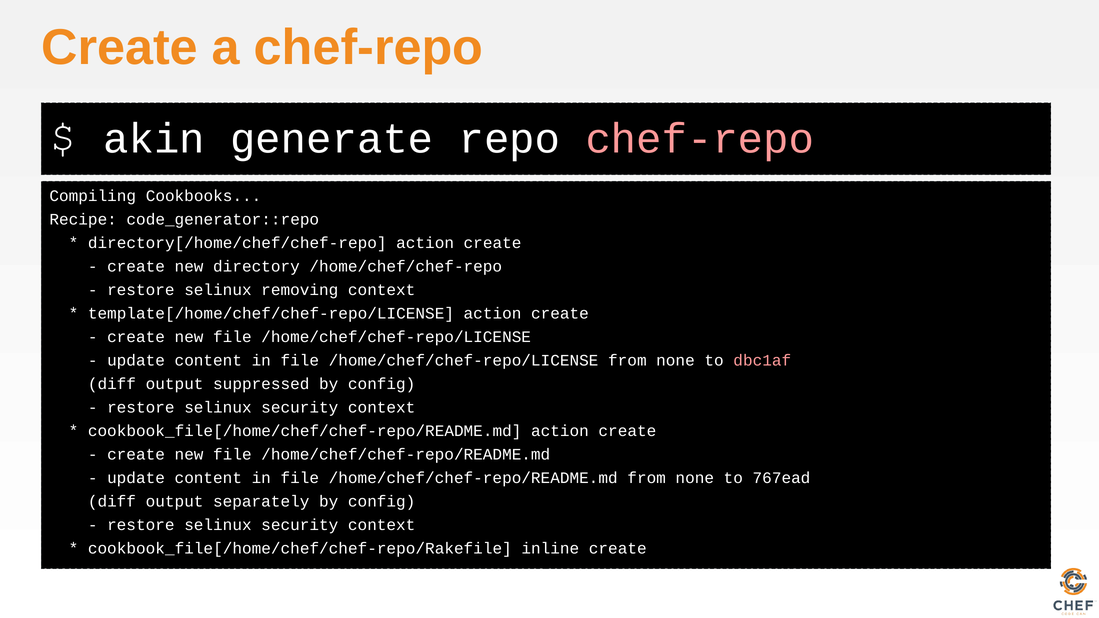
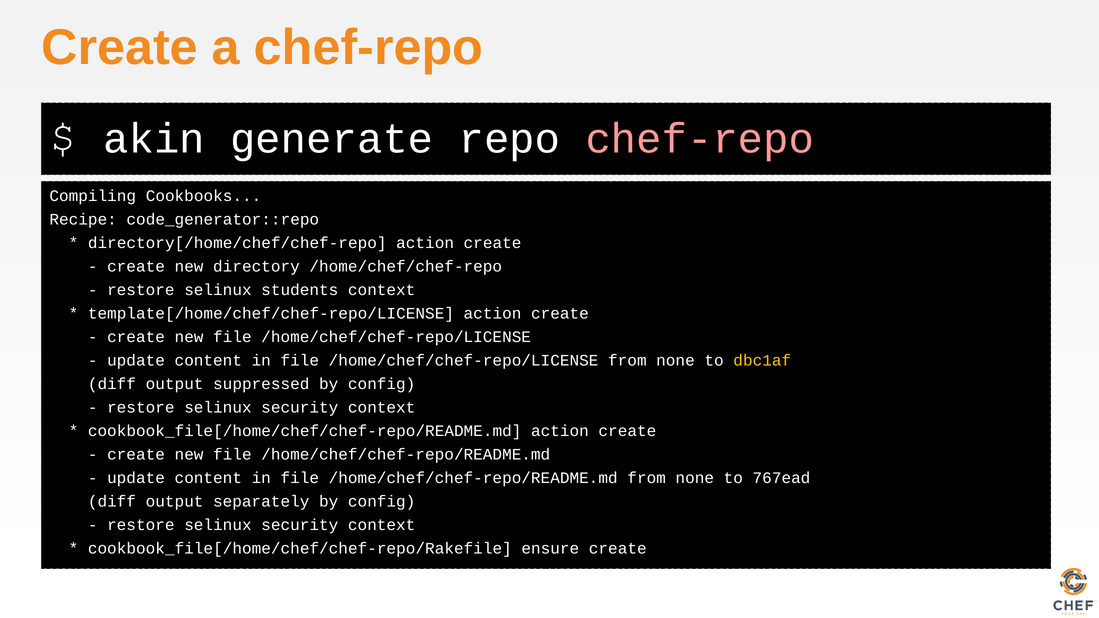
removing: removing -> students (300, 290)
dbc1af colour: pink -> yellow (762, 361)
inline: inline -> ensure (550, 549)
